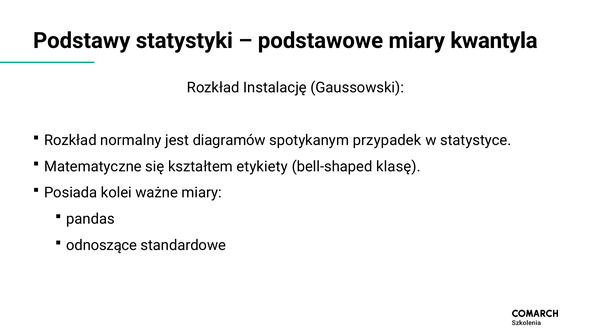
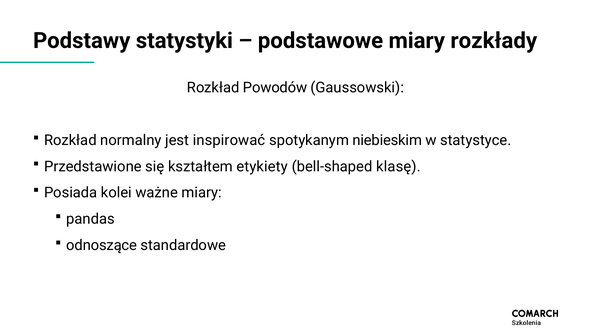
kwantyla: kwantyla -> rozkłady (494, 41)
Instalację: Instalację -> Powodów (275, 88)
diagramów: diagramów -> inspirować (229, 140)
przypadek: przypadek -> niebieskim (387, 140)
Matematyczne: Matematyczne -> Przedstawione (93, 166)
